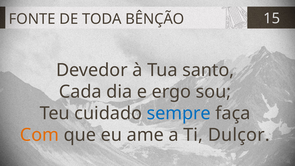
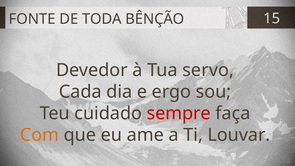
santo: santo -> servo (208, 70)
sempre colour: blue -> red (179, 113)
Dulçor: Dulçor -> Louvar (239, 135)
